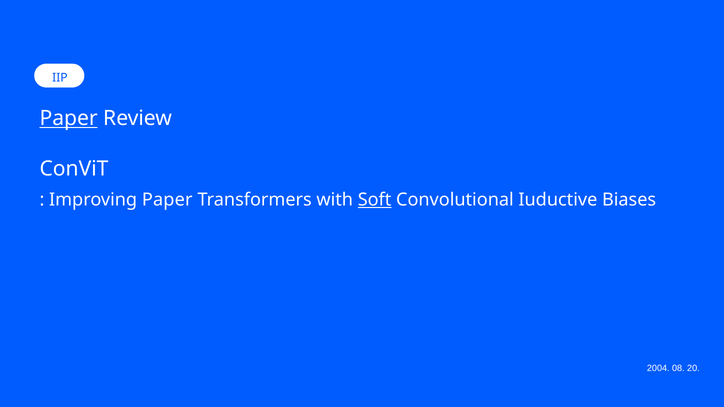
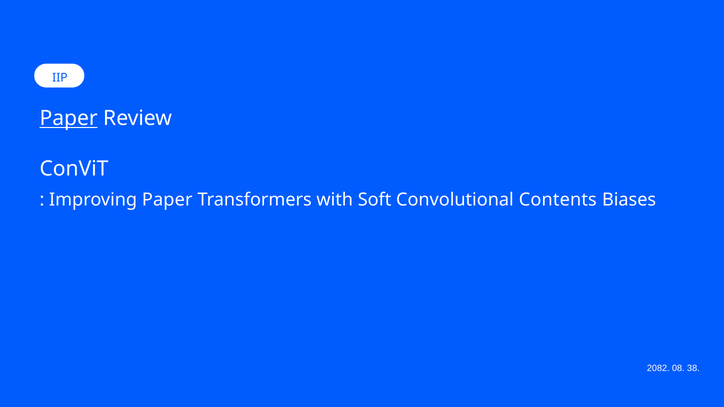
Soft underline: present -> none (375, 200)
Iuductive: Iuductive -> Contents (558, 200)
2004: 2004 -> 2082 (658, 368)
20: 20 -> 38 (693, 368)
